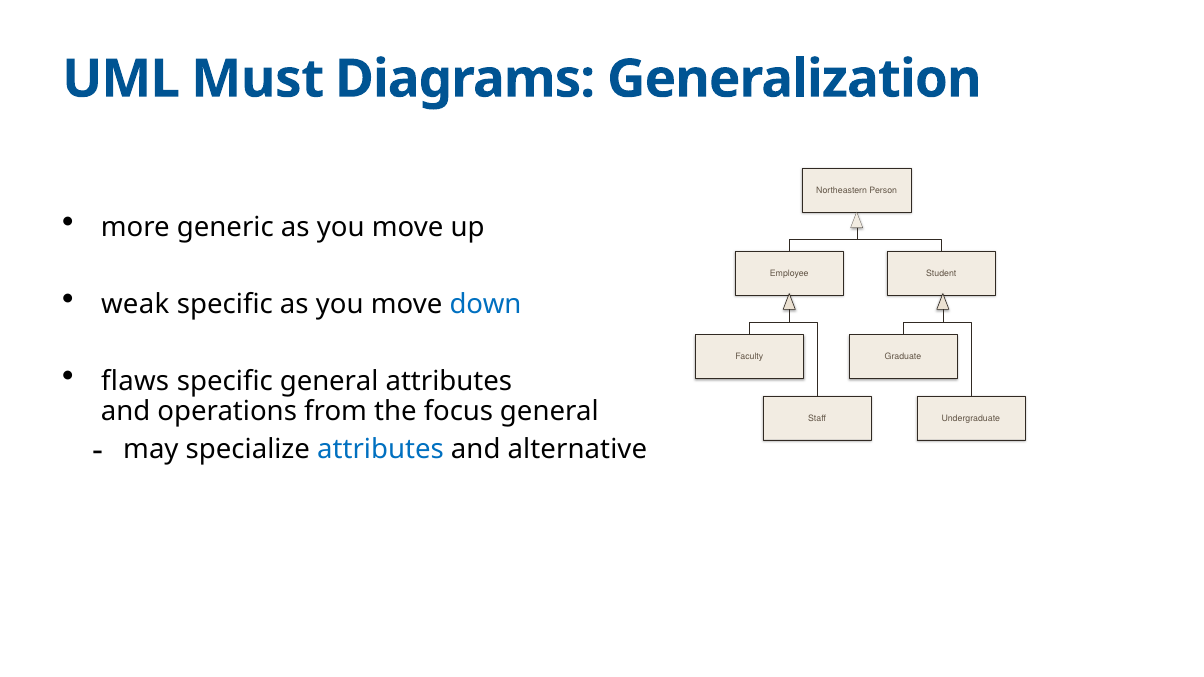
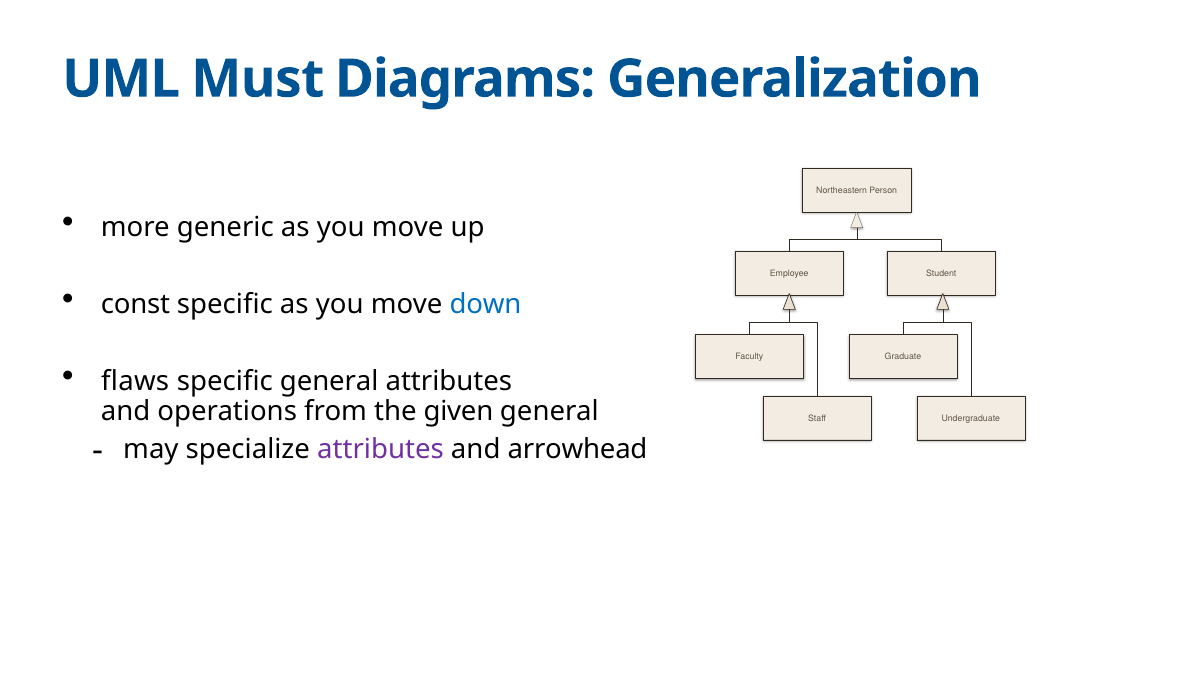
weak: weak -> const (135, 304)
focus: focus -> given (459, 411)
attributes colour: blue -> purple (381, 450)
alternative: alternative -> arrowhead (578, 450)
